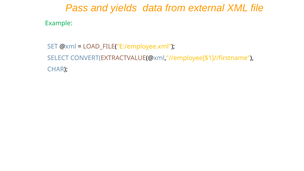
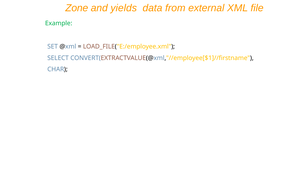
Pass: Pass -> Zone (77, 8)
